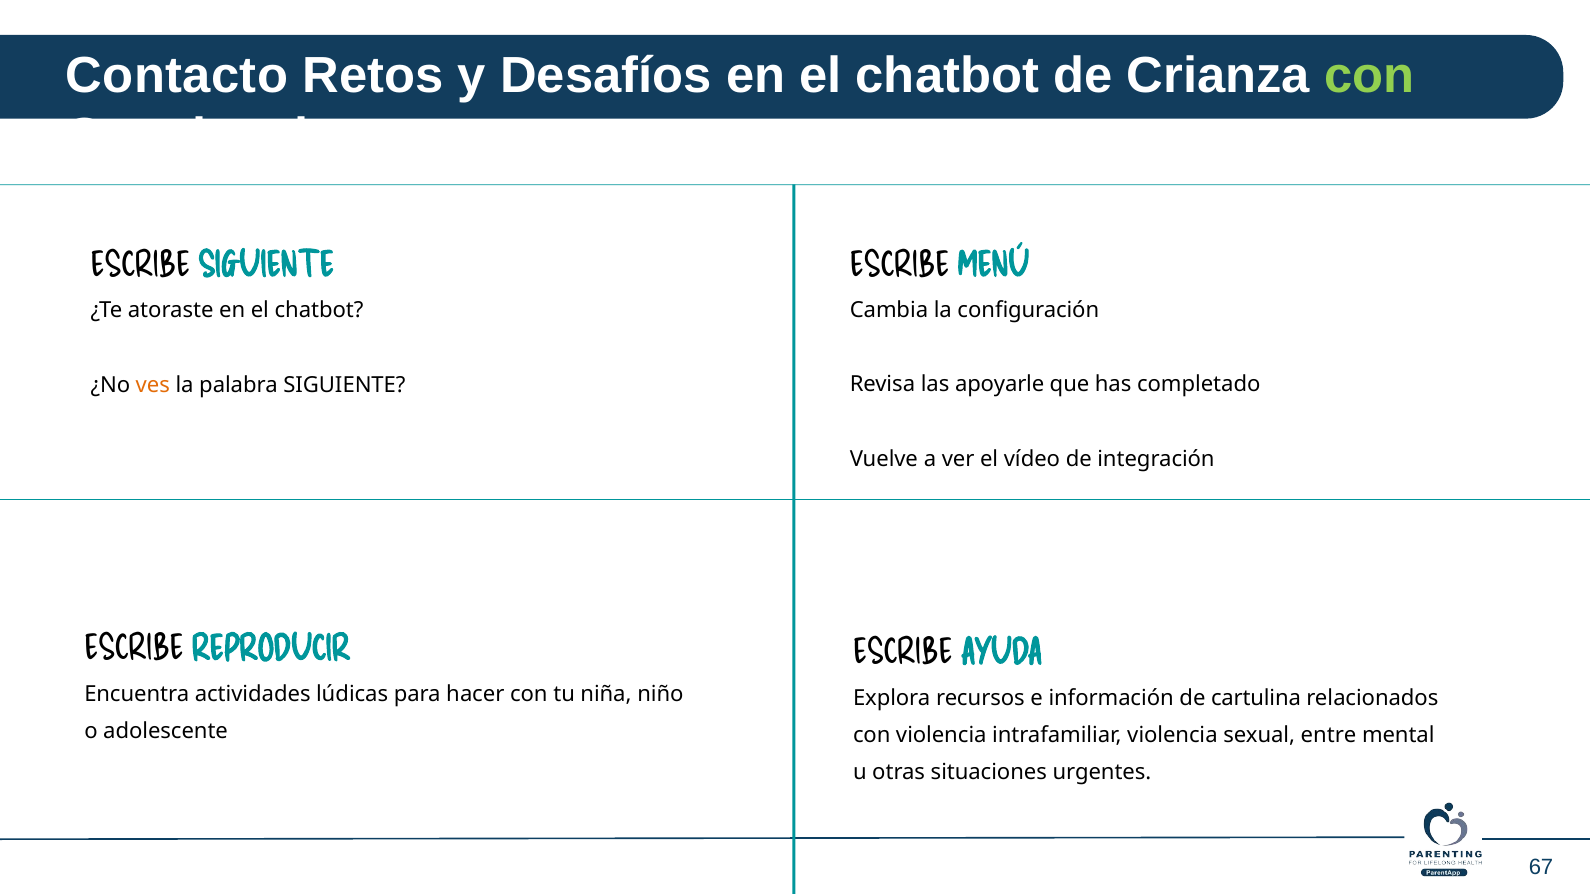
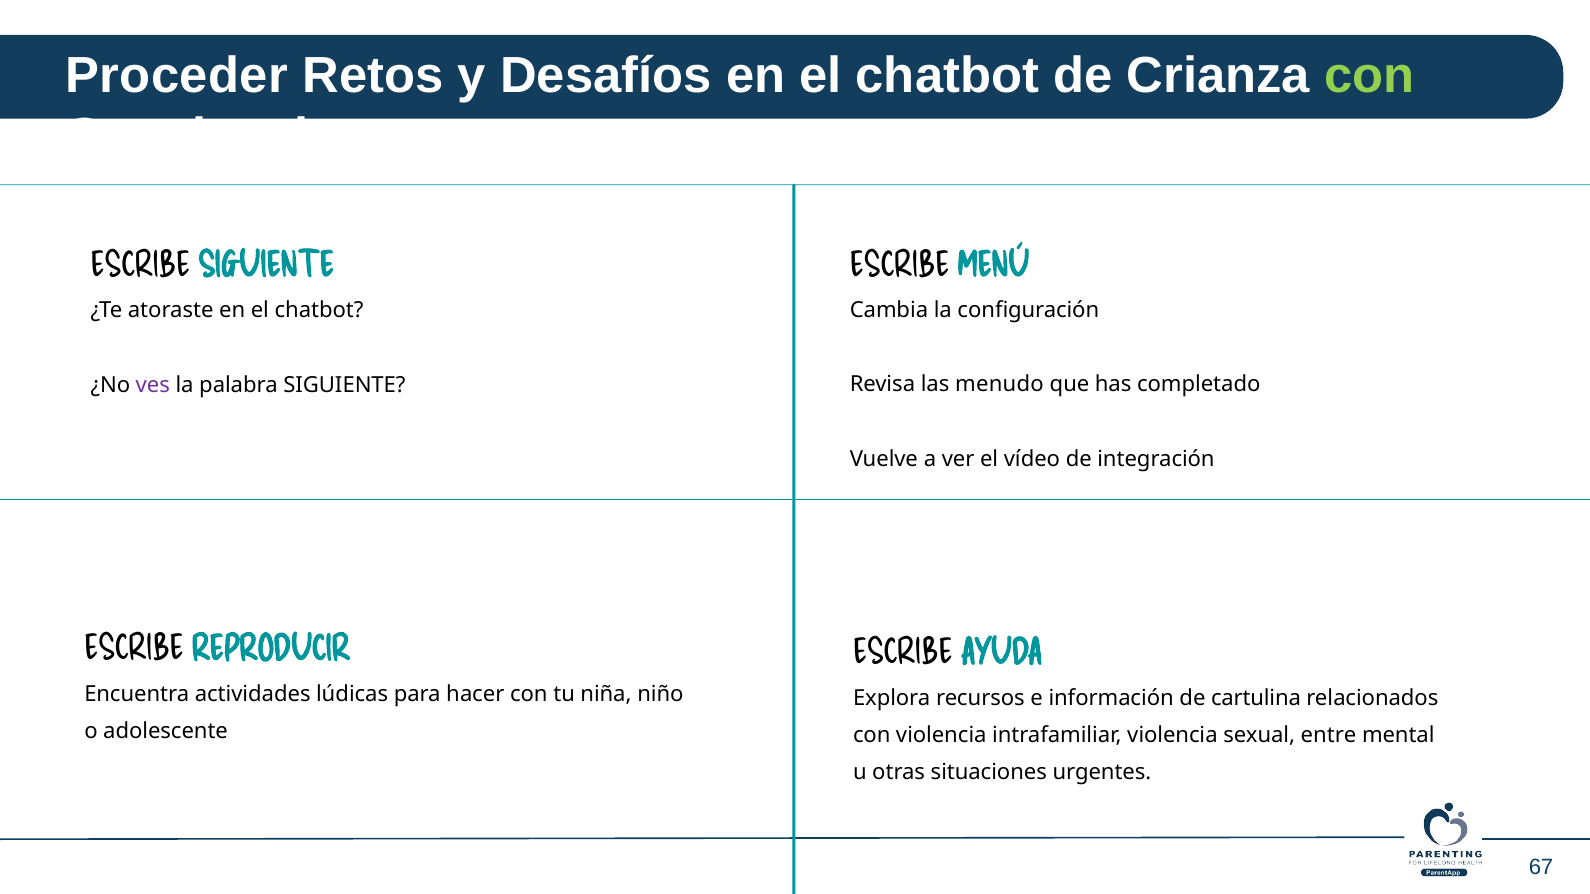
Contacto: Contacto -> Proceder (177, 76)
ves colour: orange -> purple (153, 385)
apoyarle: apoyarle -> menudo (999, 385)
